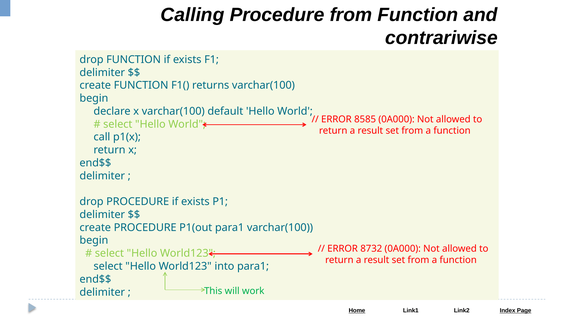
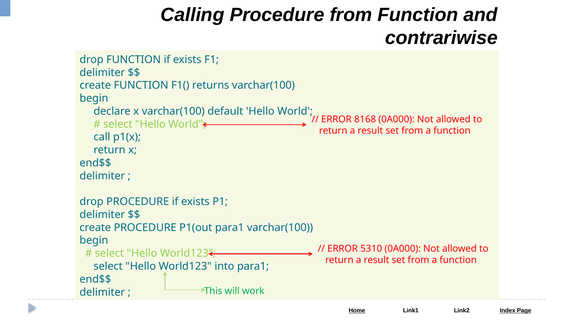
8585: 8585 -> 8168 (365, 119)
8732: 8732 -> 5310 (371, 248)
